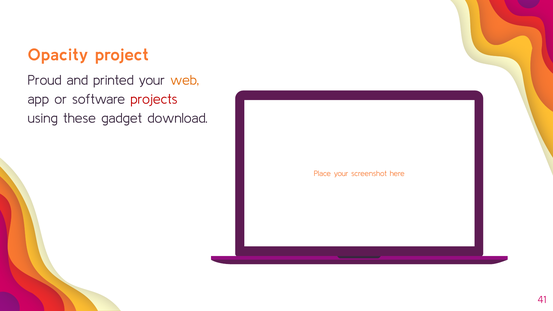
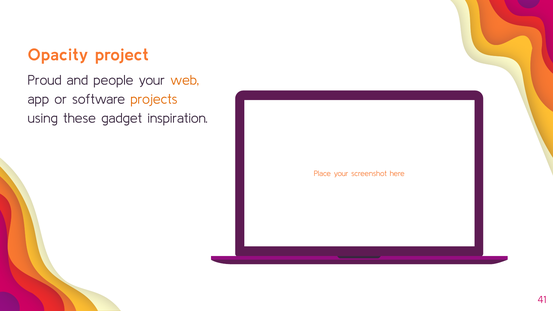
printed: printed -> people (113, 80)
projects colour: red -> orange (154, 99)
download: download -> inspiration (178, 118)
